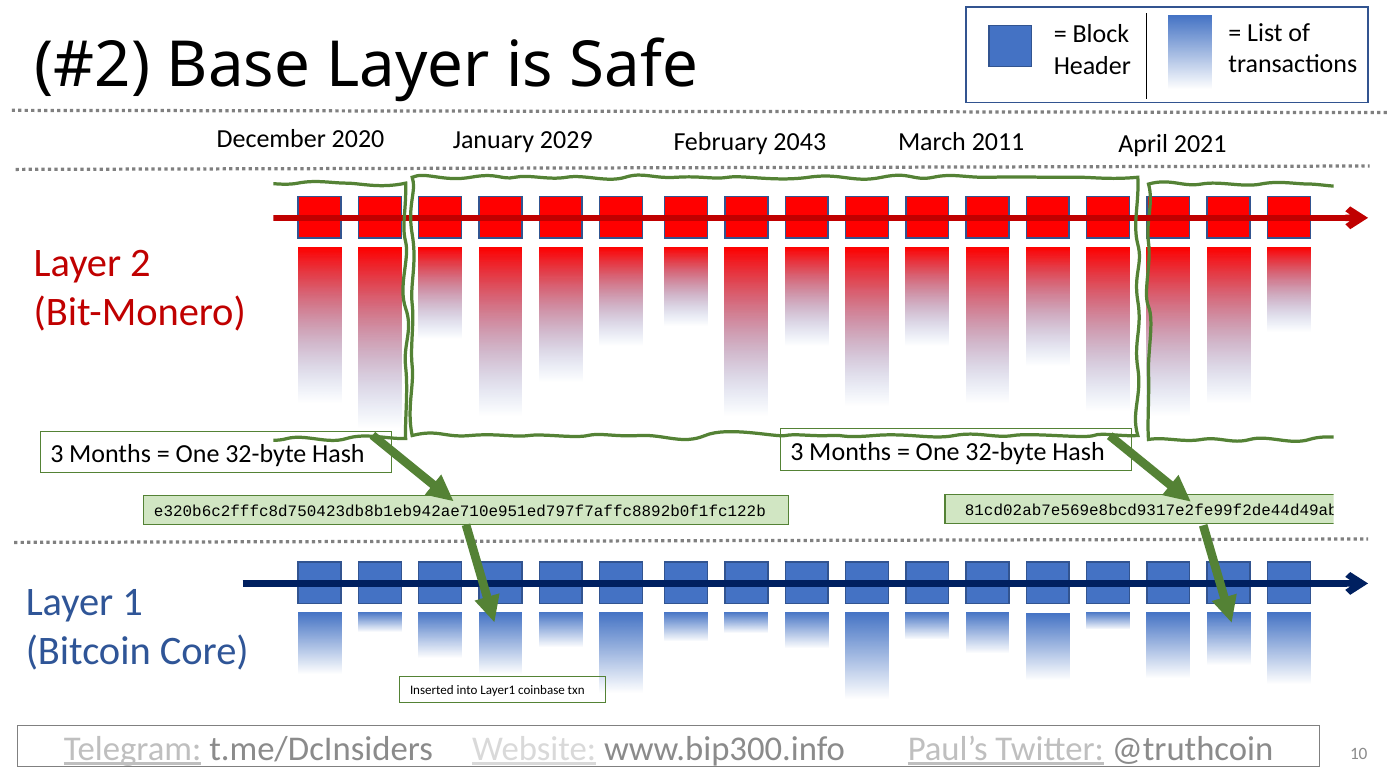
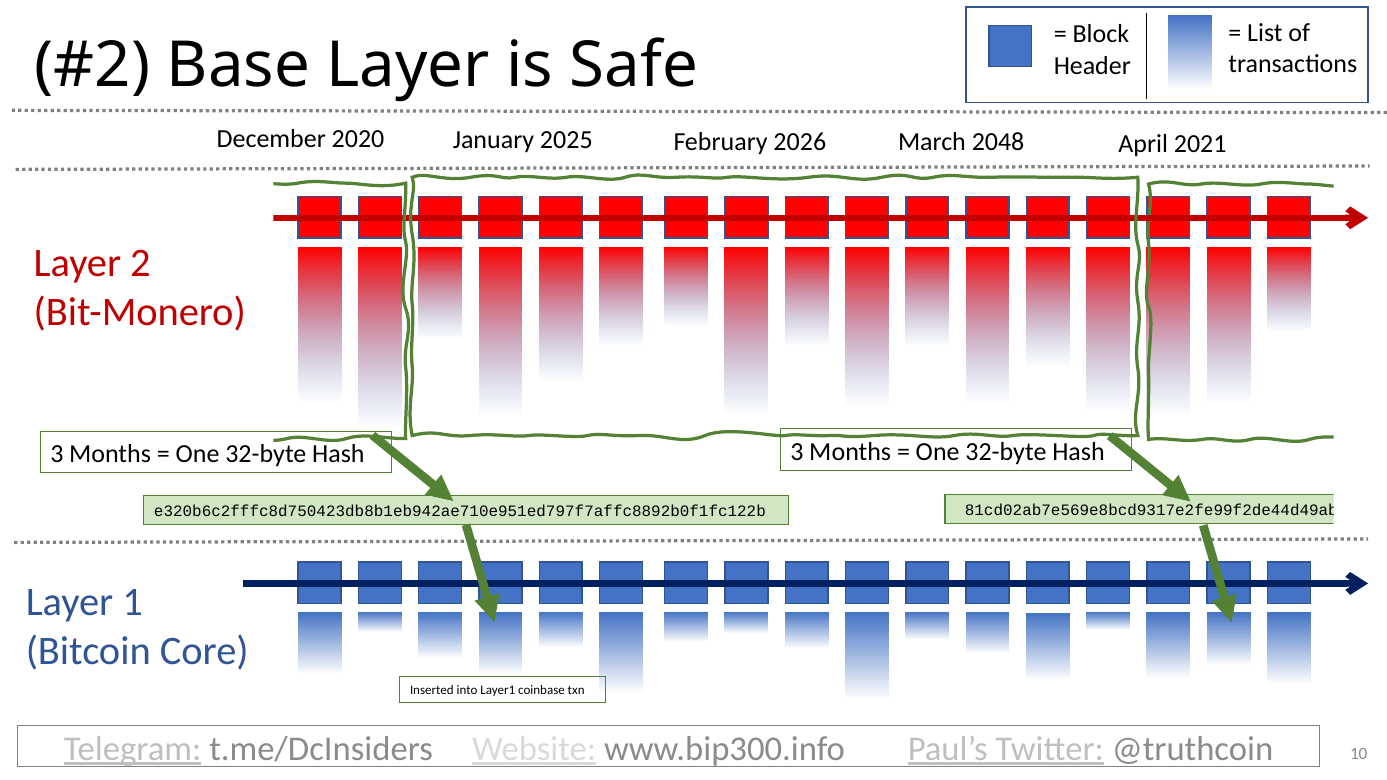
2029: 2029 -> 2025 (566, 140)
2043: 2043 -> 2026 (800, 141)
2011: 2011 -> 2048 (998, 142)
